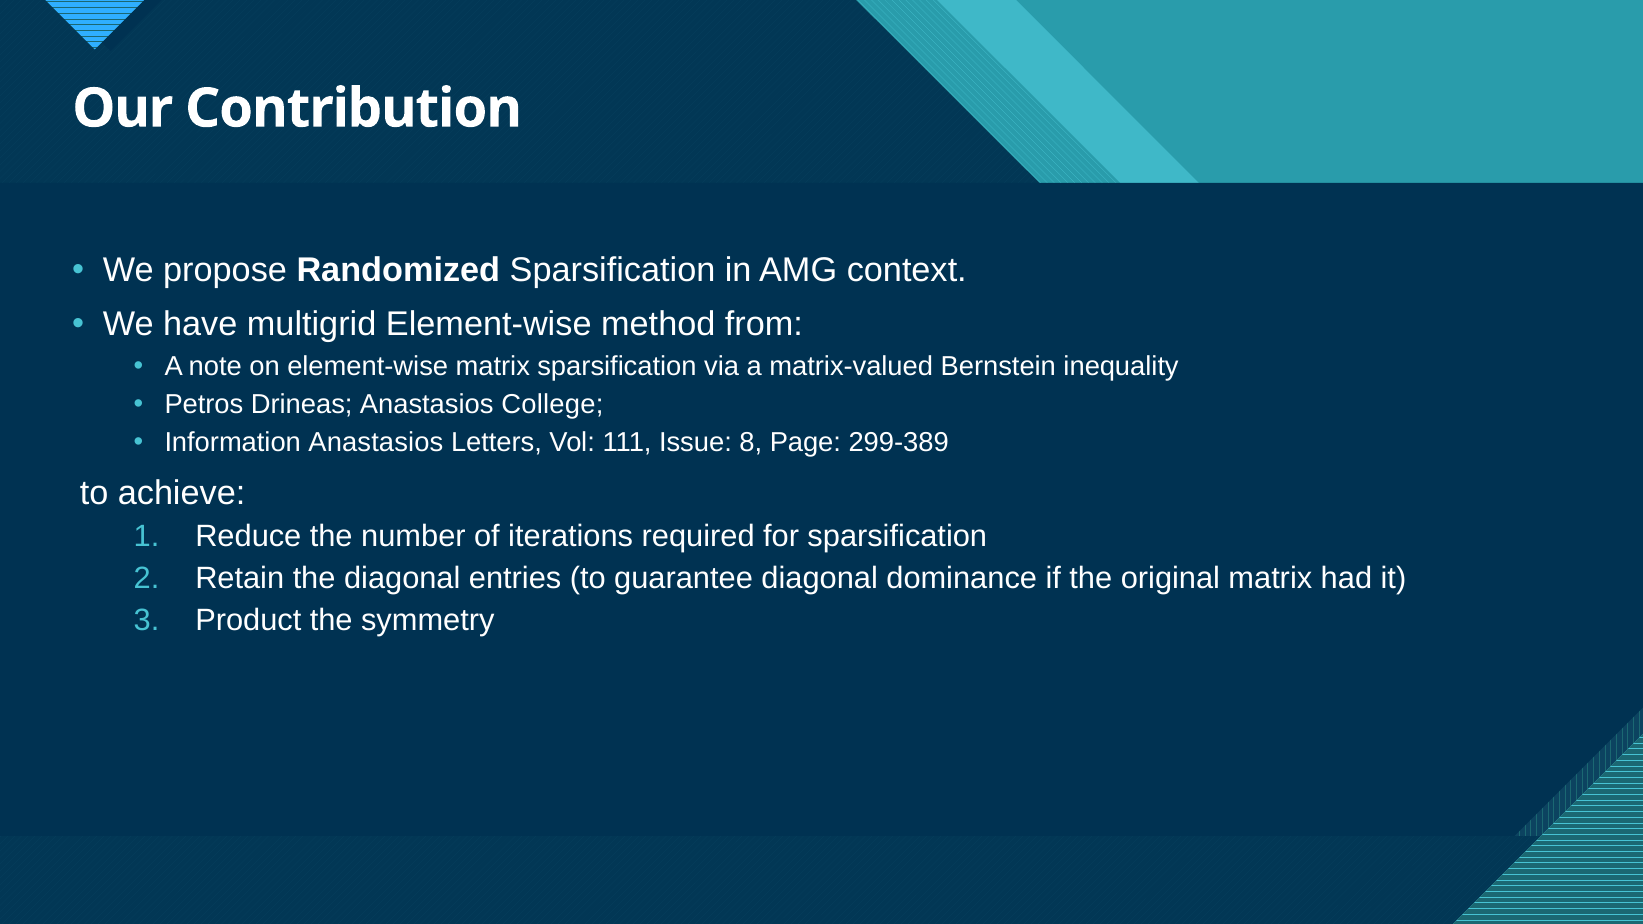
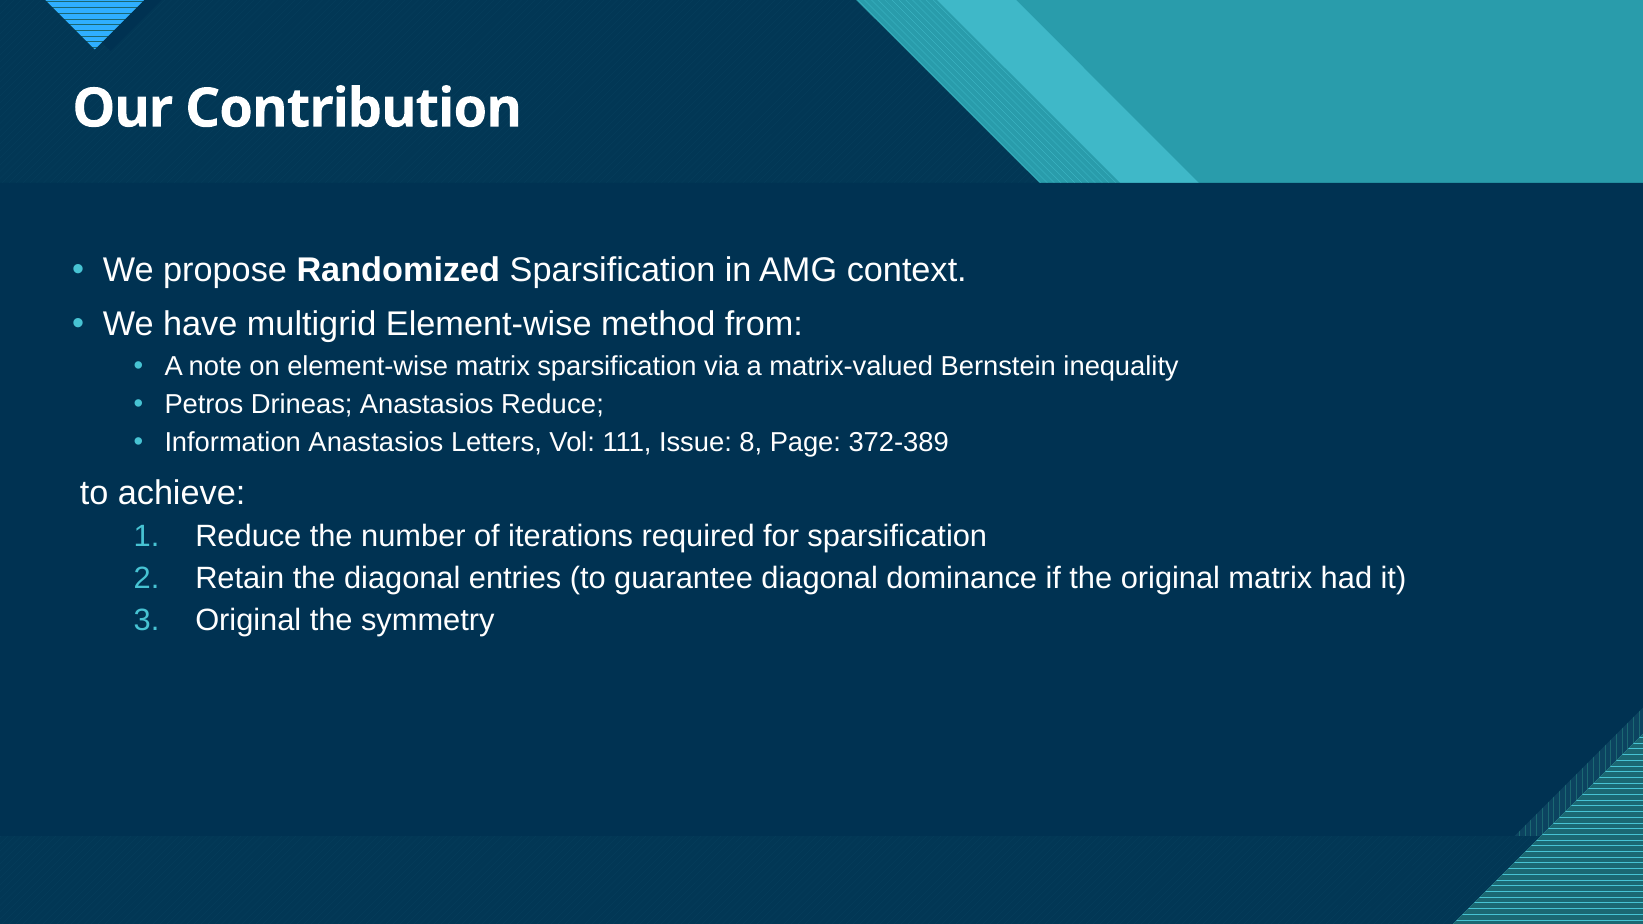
Anastasios College: College -> Reduce (552, 404)
299-389: 299-389 -> 372-389 (899, 443)
Product: Product -> Original (248, 620)
